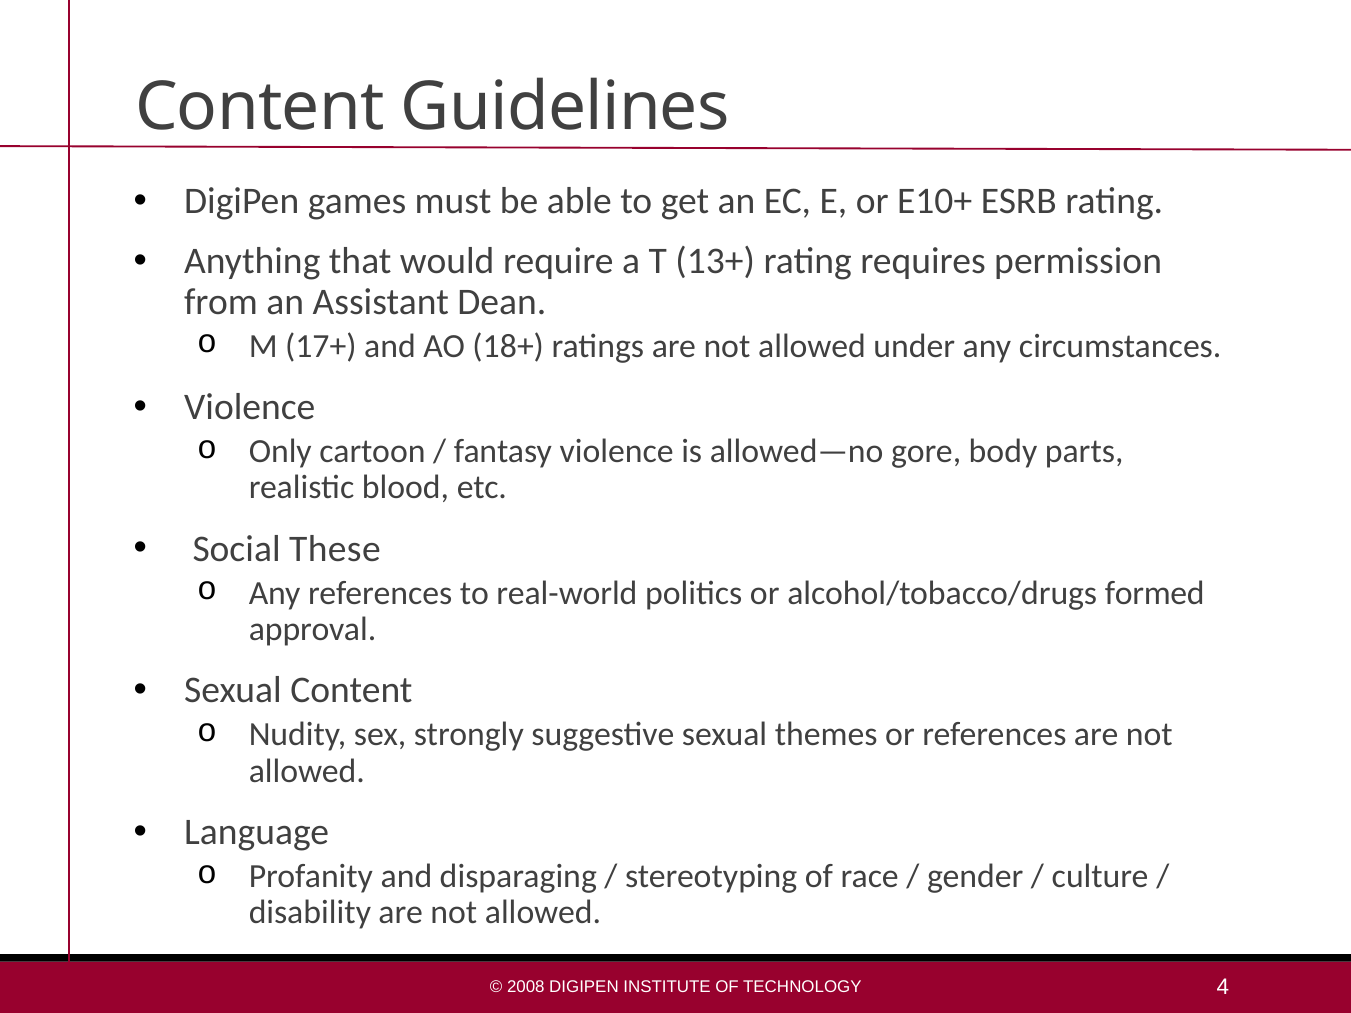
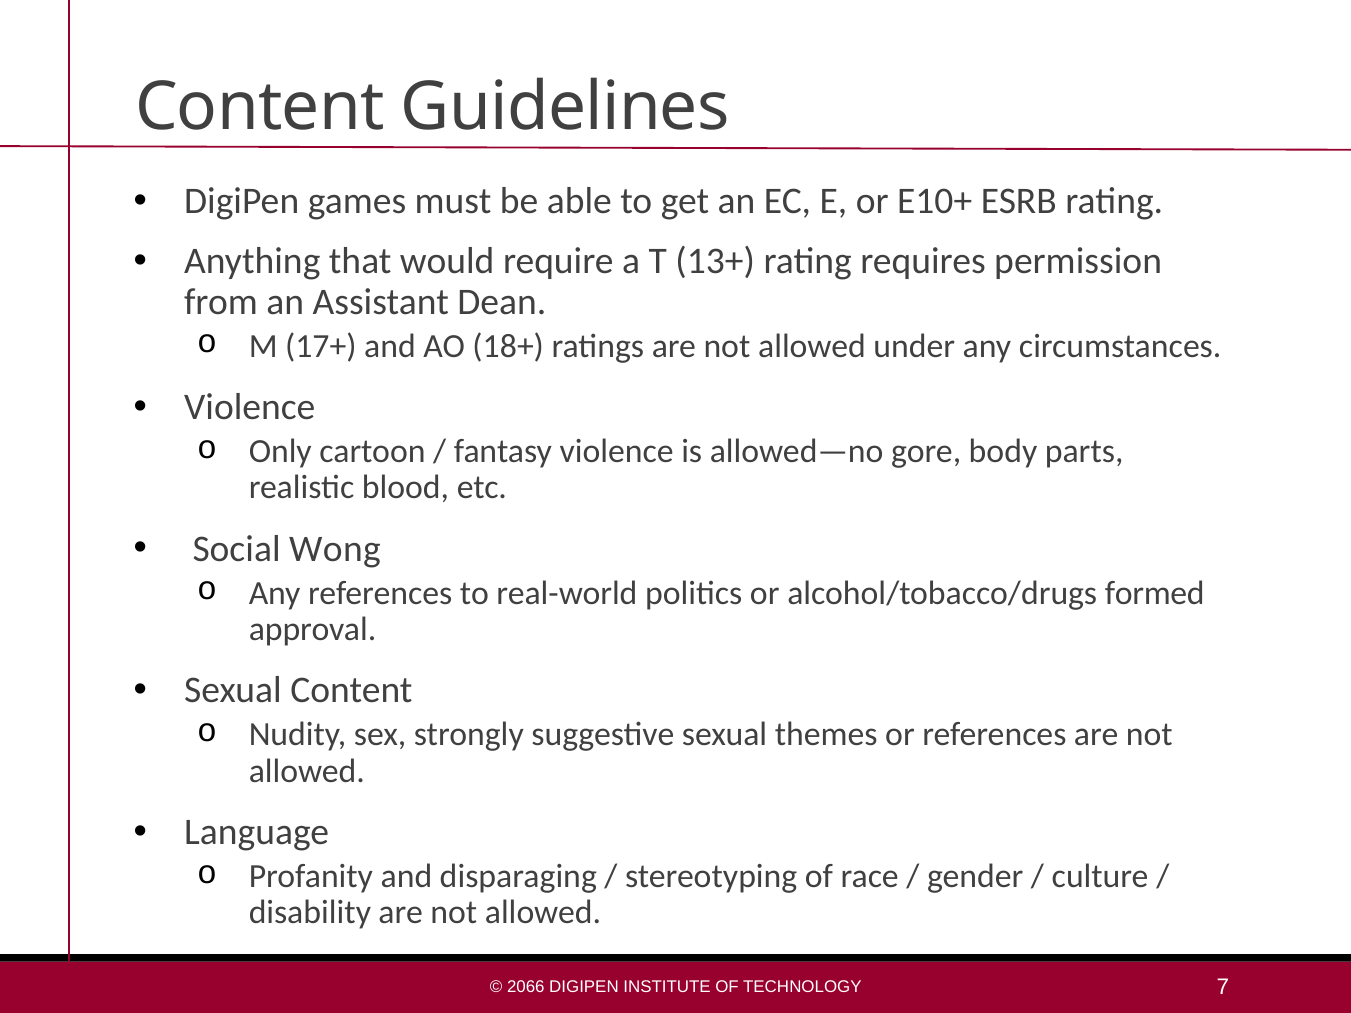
These: These -> Wong (335, 549)
2008: 2008 -> 2066 (526, 987)
4: 4 -> 7 (1223, 988)
